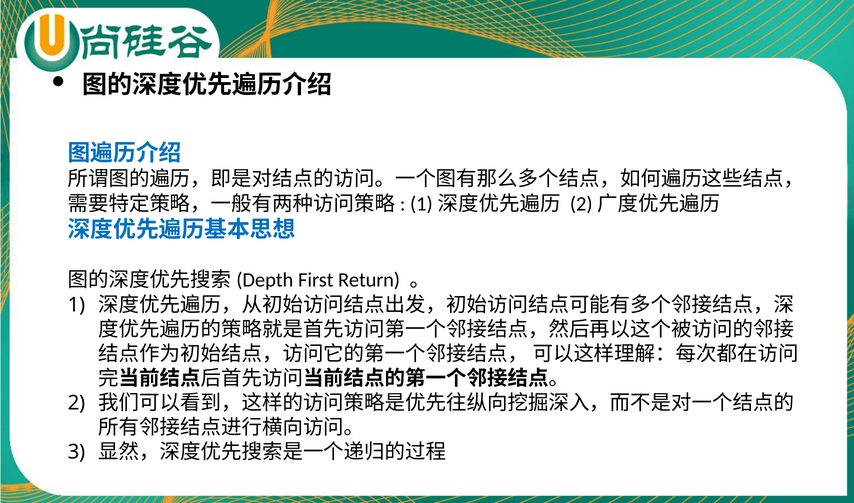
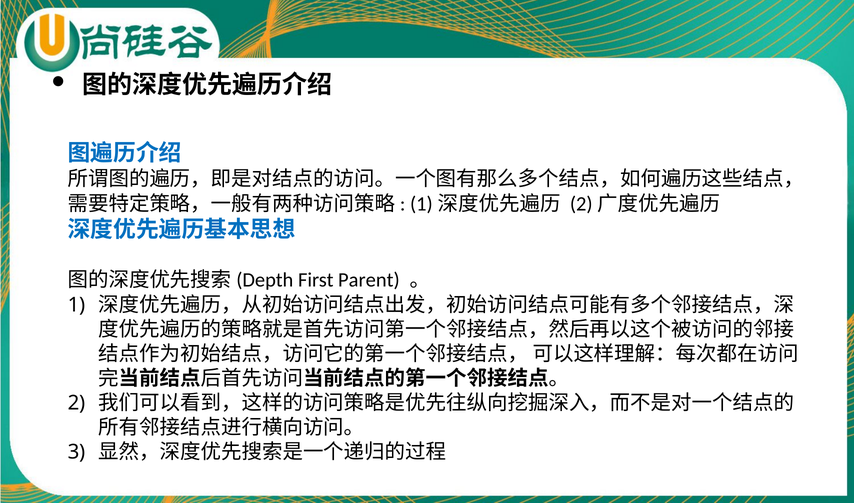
Return: Return -> Parent (369, 280)
